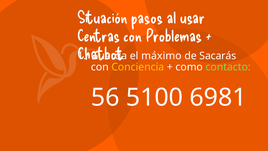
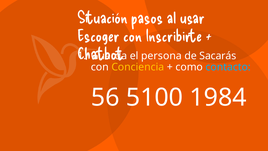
Centras: Centras -> Escoger (99, 36)
Problemas: Problemas -> Inscribirte (174, 36)
máximo: máximo -> persona (161, 56)
contacto colour: light green -> light blue (228, 67)
6981: 6981 -> 1984 (218, 97)
